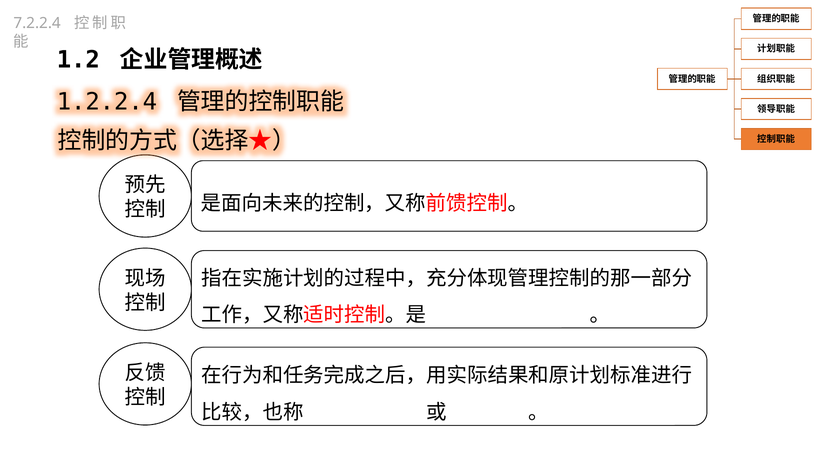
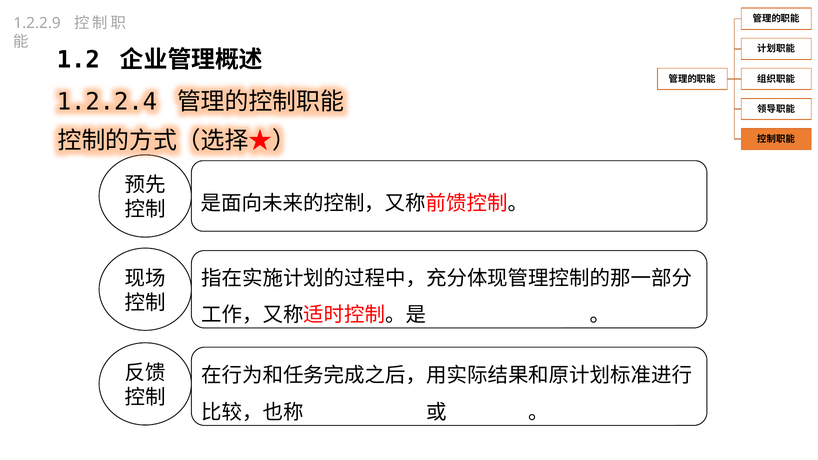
7.2.2.4: 7.2.2.4 -> 1.2.2.9 (37, 23)
